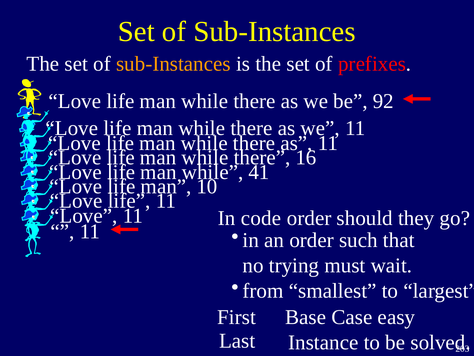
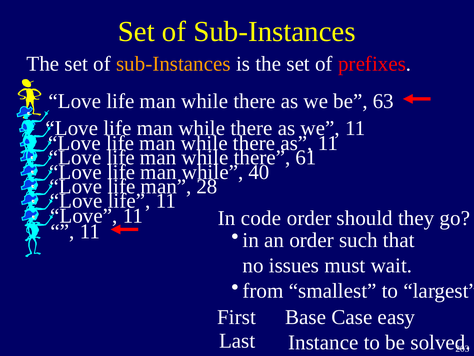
92: 92 -> 63 (383, 101)
16: 16 -> 61 (306, 157)
41: 41 -> 40 (259, 172)
10: 10 -> 28 (207, 186)
trying: trying -> issues (294, 265)
